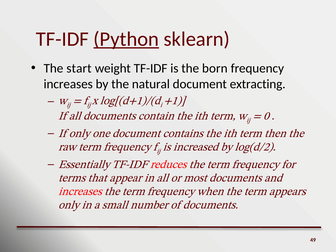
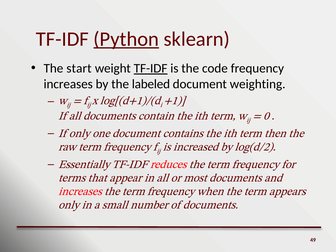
TF-IDF underline: none -> present (151, 68)
born: born -> code (215, 68)
natural: natural -> labeled (151, 84)
extracting: extracting -> weighting (258, 84)
